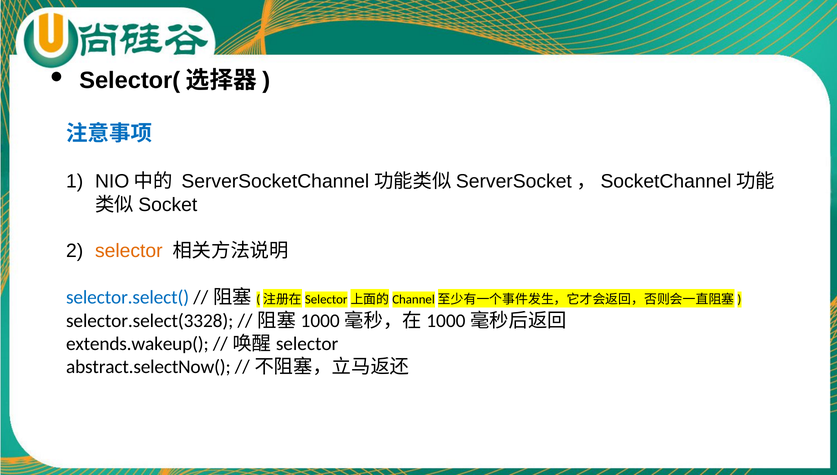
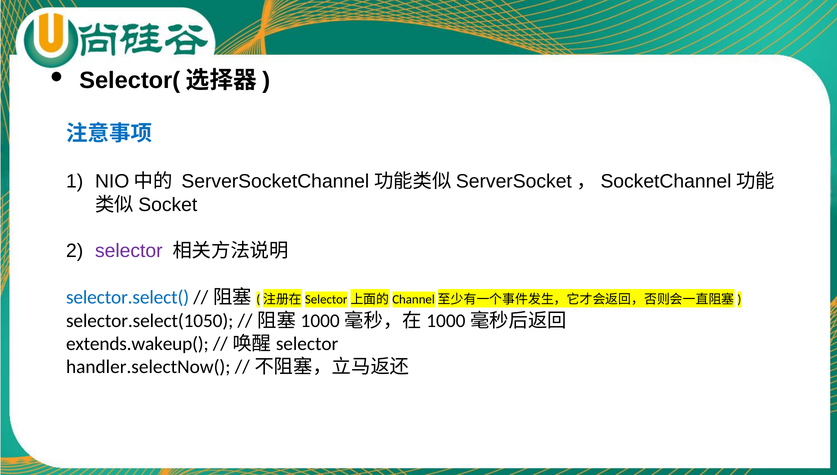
selector colour: orange -> purple (129, 251)
selector.select(3328: selector.select(3328 -> selector.select(1050 (150, 321)
abstract.selectNow(: abstract.selectNow( -> handler.selectNow( (148, 367)
